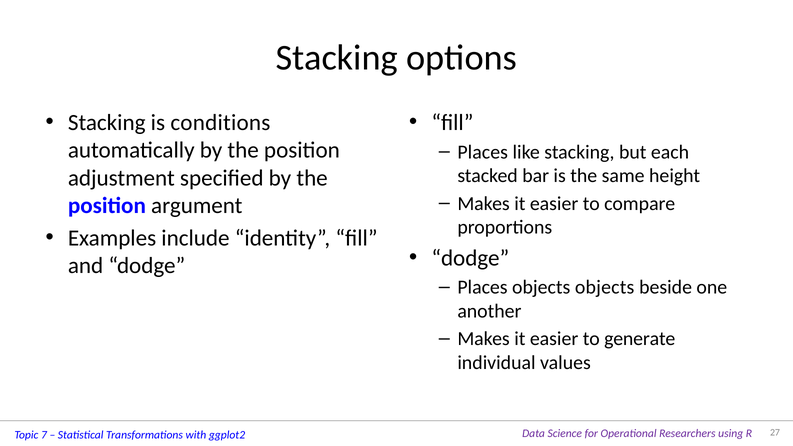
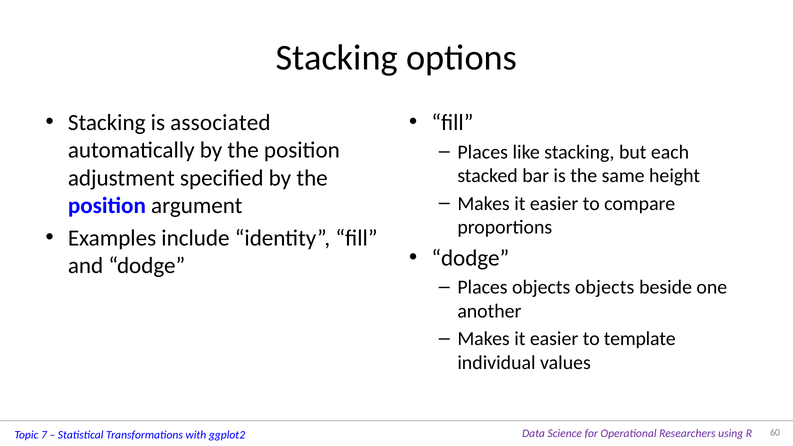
conditions: conditions -> associated (220, 123)
generate: generate -> template (640, 339)
27: 27 -> 60 (775, 433)
